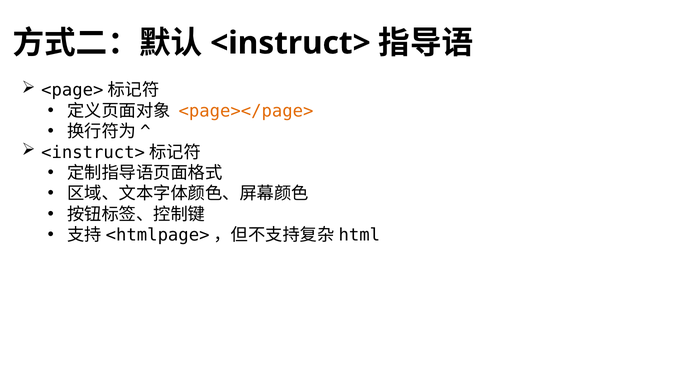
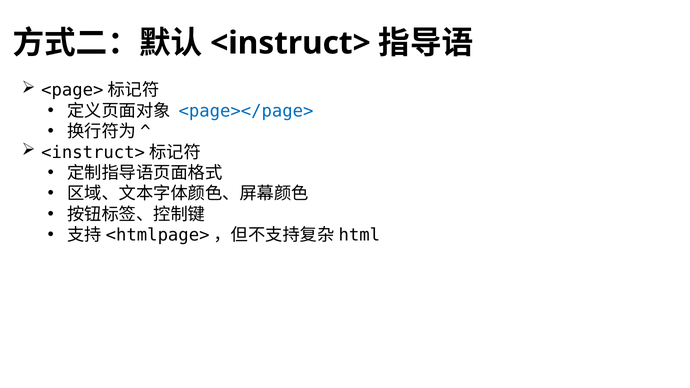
<page></page> colour: orange -> blue (246, 111)
